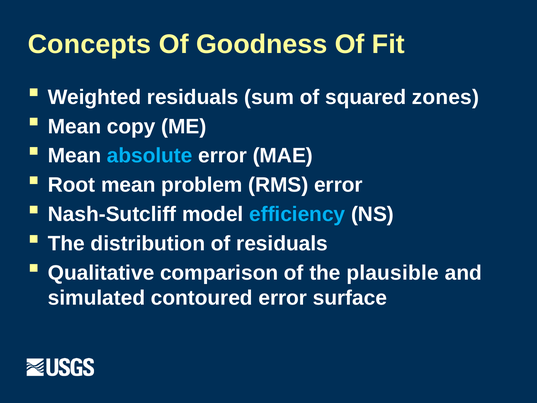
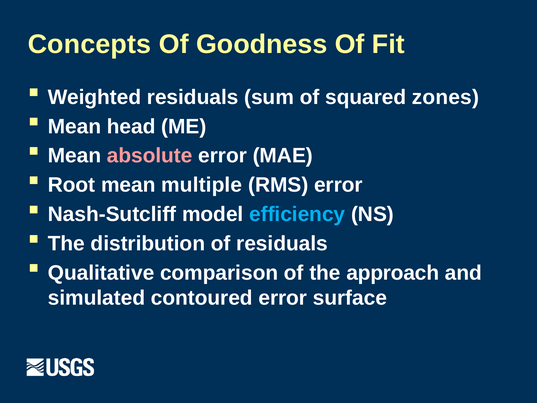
copy: copy -> head (131, 126)
absolute colour: light blue -> pink (150, 156)
problem: problem -> multiple (202, 185)
plausible: plausible -> approach (393, 273)
